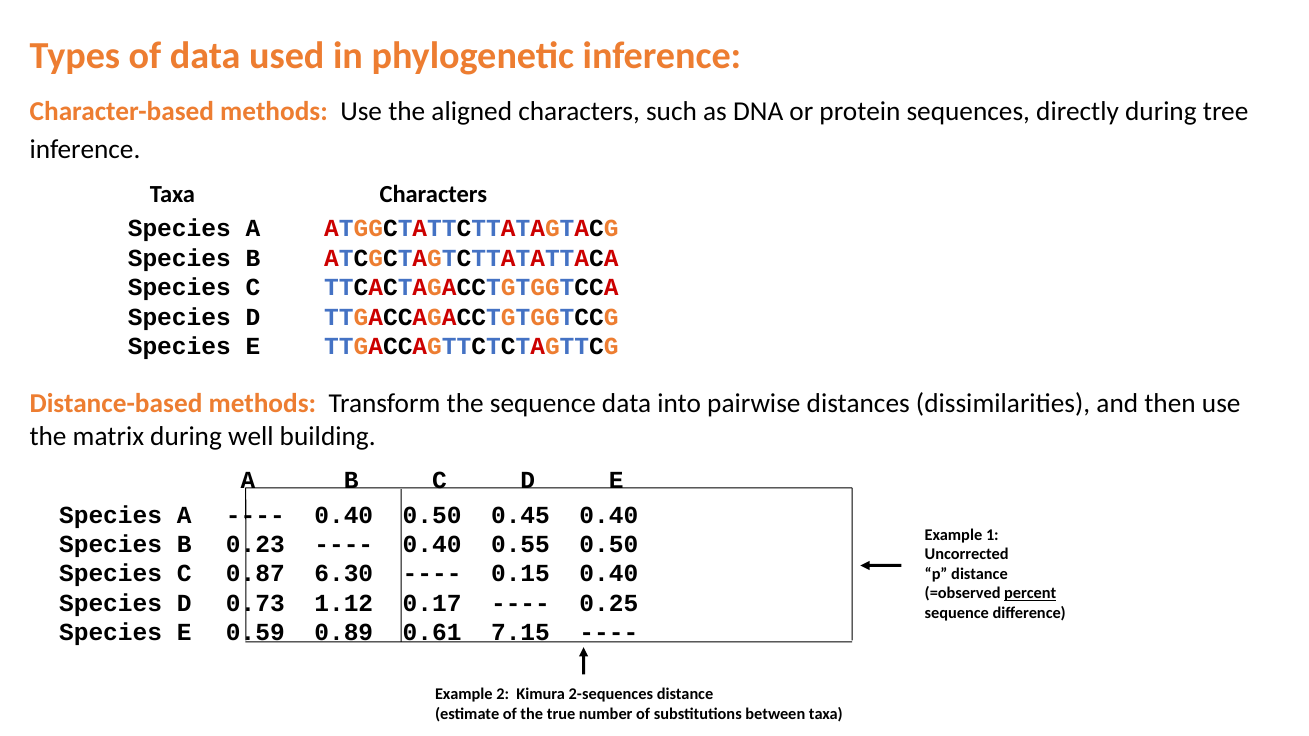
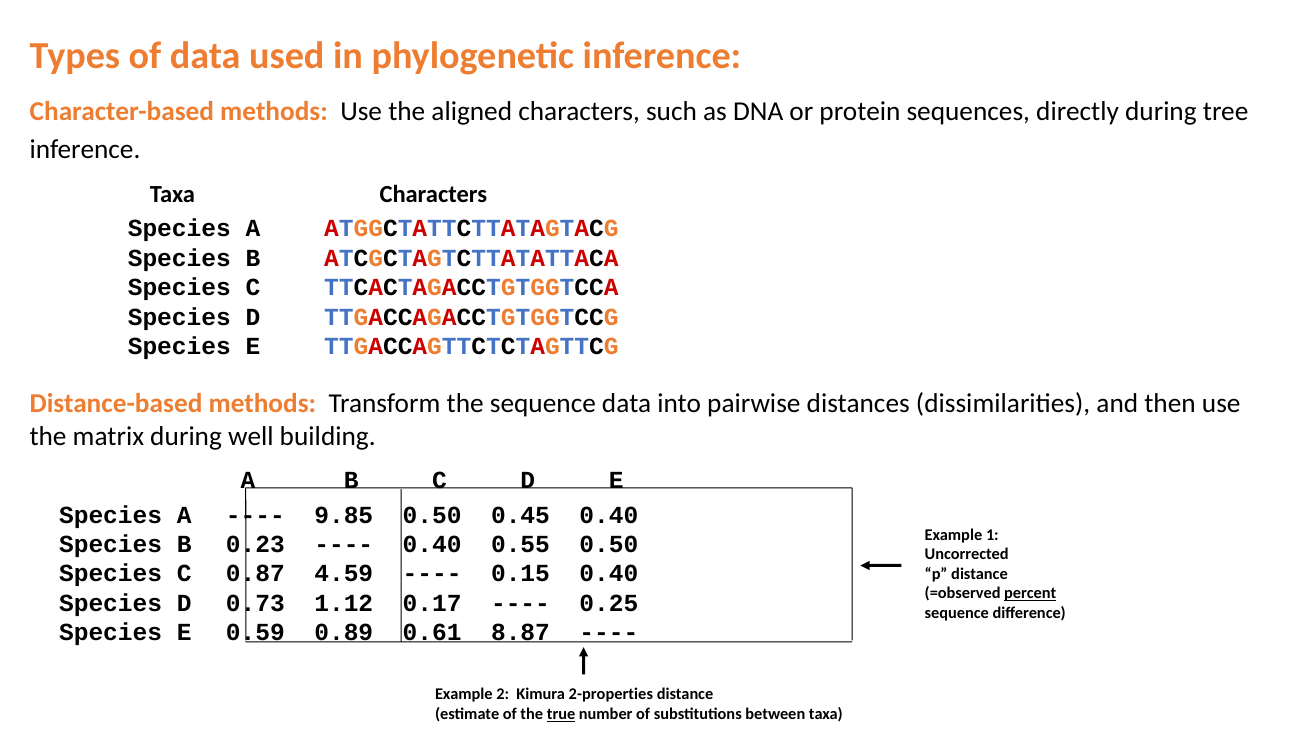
0.40: 0.40 -> 9.85 (344, 515)
6.30: 6.30 -> 4.59 (344, 574)
7.15: 7.15 -> 8.87 (520, 633)
2-sequences: 2-sequences -> 2-properties (611, 695)
true underline: none -> present (561, 714)
